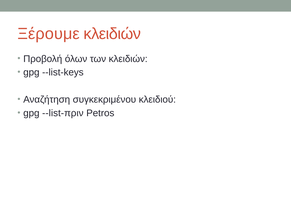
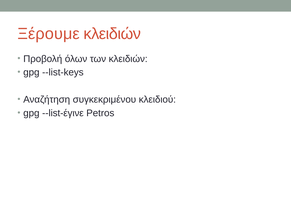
--list-πριν: --list-πριν -> --list-έγινε (63, 113)
